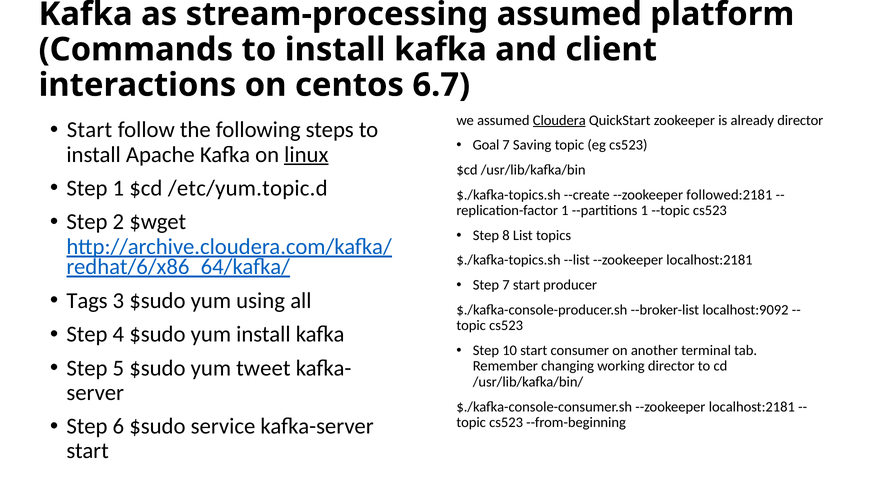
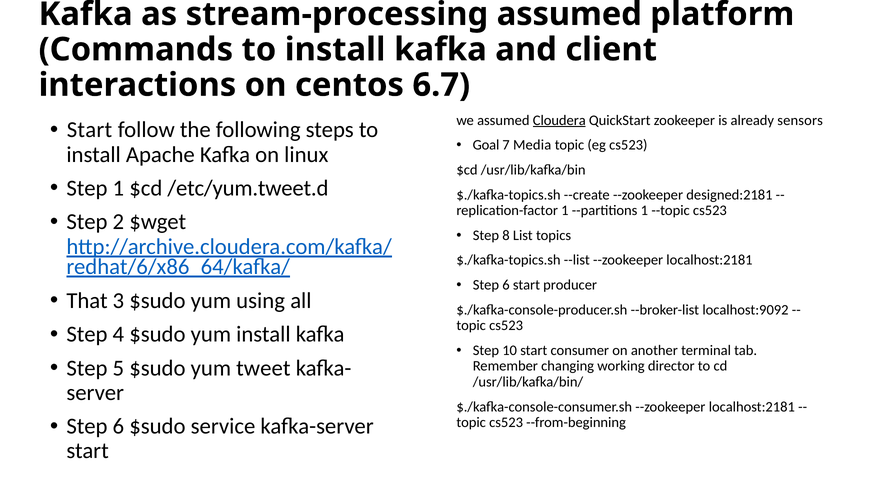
already director: director -> sensors (800, 120)
Saving: Saving -> Media (532, 145)
linux underline: present -> none (306, 154)
/etc/yum.topic.d: /etc/yum.topic.d -> /etc/yum.tweet.d (248, 188)
followed:2181: followed:2181 -> designed:2181 (729, 195)
7: 7 -> 6 (506, 285)
Tags: Tags -> That (87, 300)
